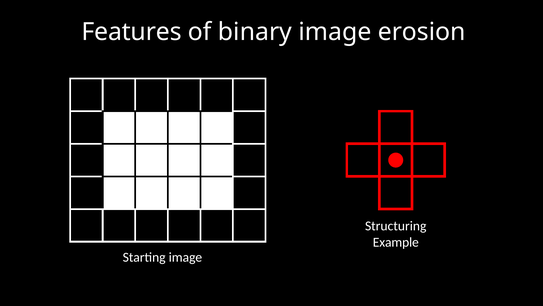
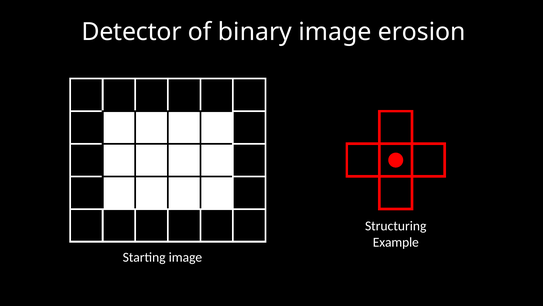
Features: Features -> Detector (132, 32)
